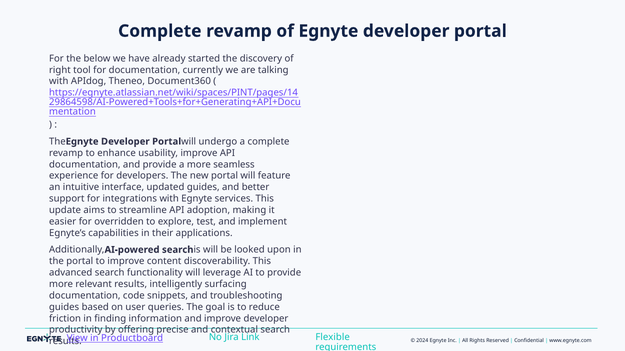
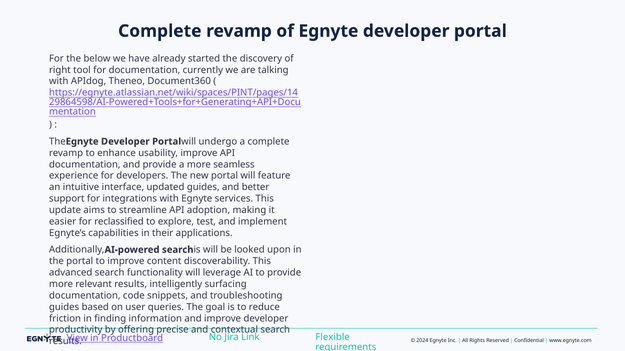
overridden: overridden -> reclassified (119, 222)
